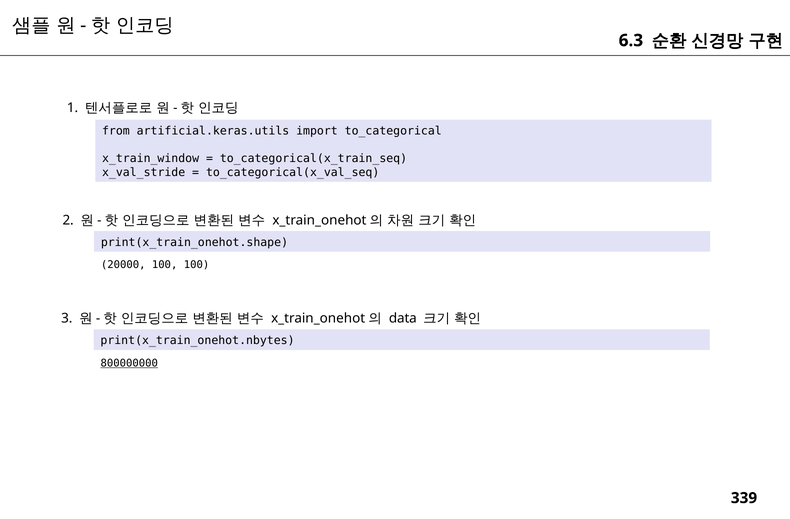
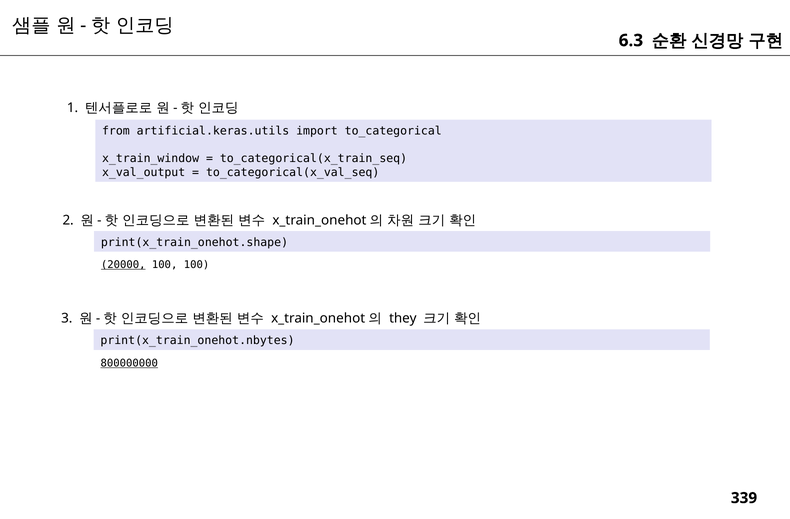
x_val_stride: x_val_stride -> x_val_output (144, 172)
20000 underline: none -> present (123, 265)
data: data -> they (403, 318)
